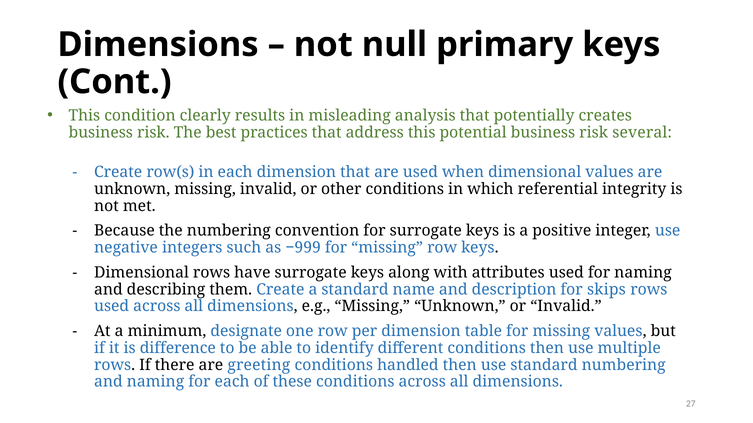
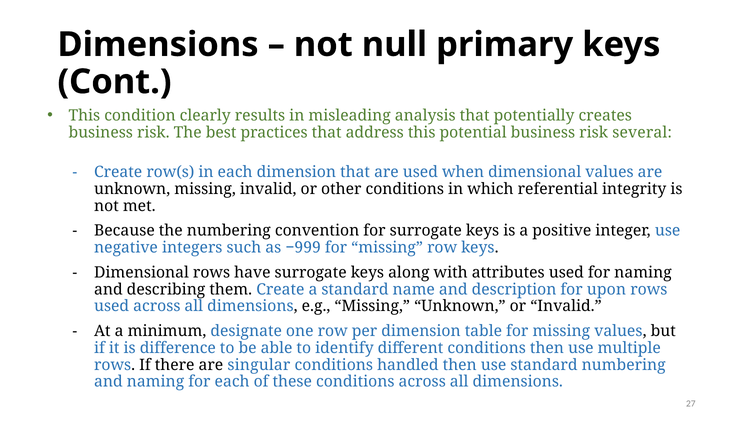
skips: skips -> upon (606, 290)
greeting: greeting -> singular (259, 365)
